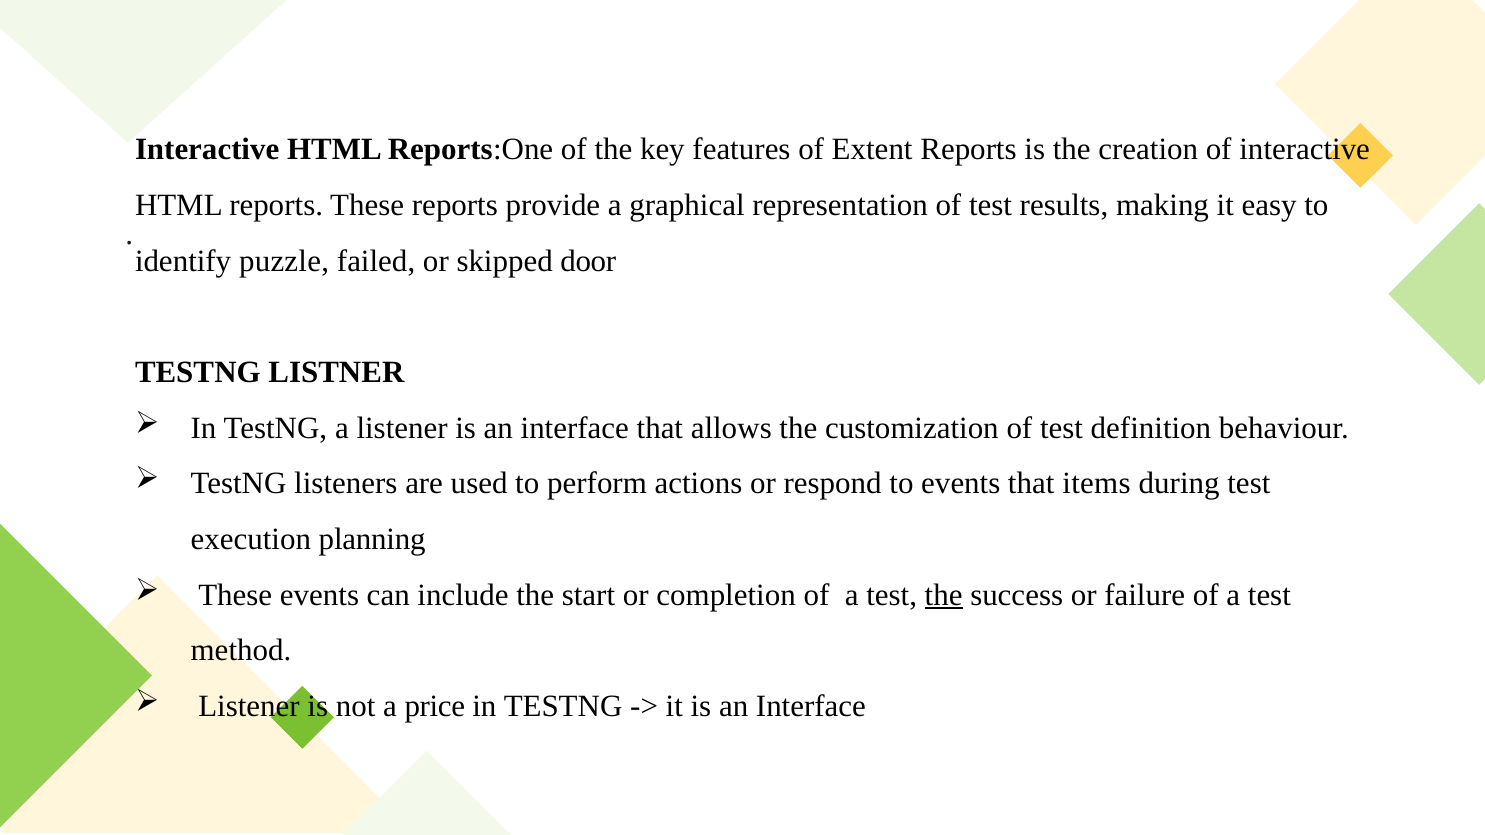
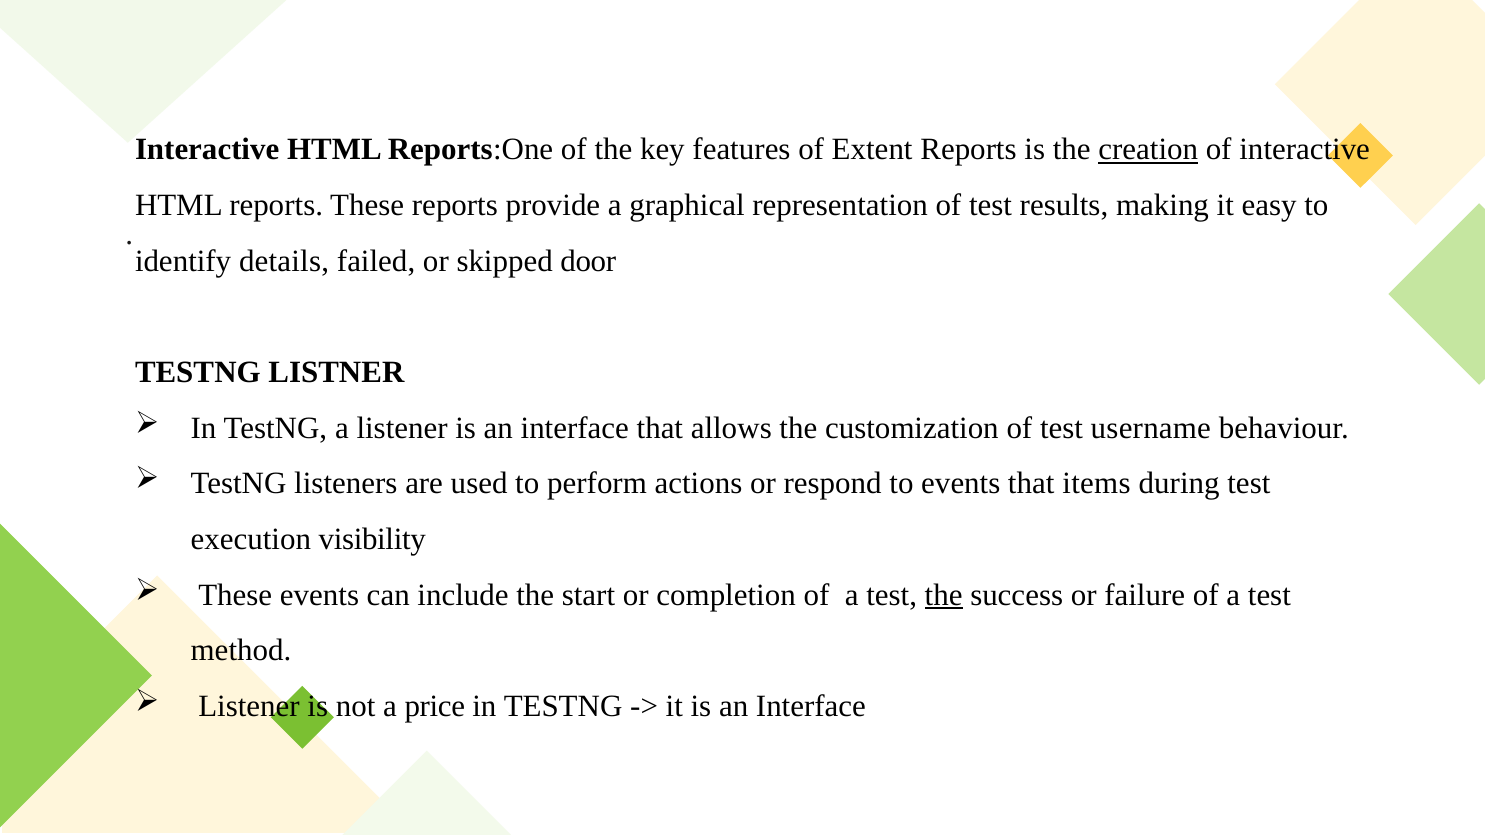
creation underline: none -> present (1148, 150)
puzzle: puzzle -> details (284, 261)
definition: definition -> username (1151, 428)
planning: planning -> visibility (372, 540)
